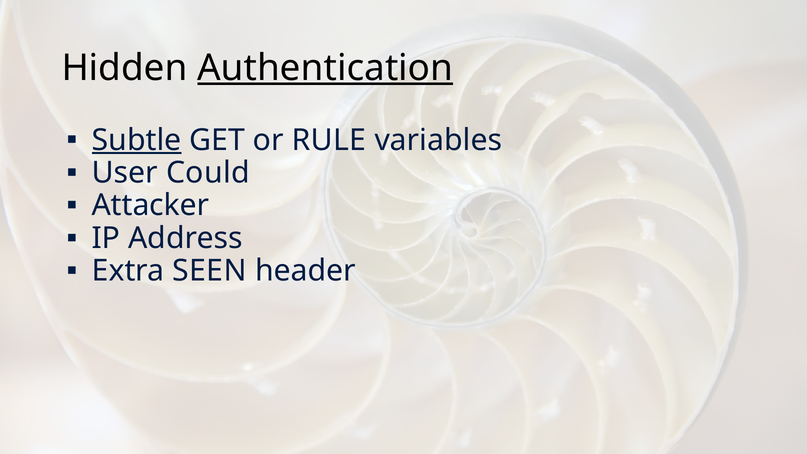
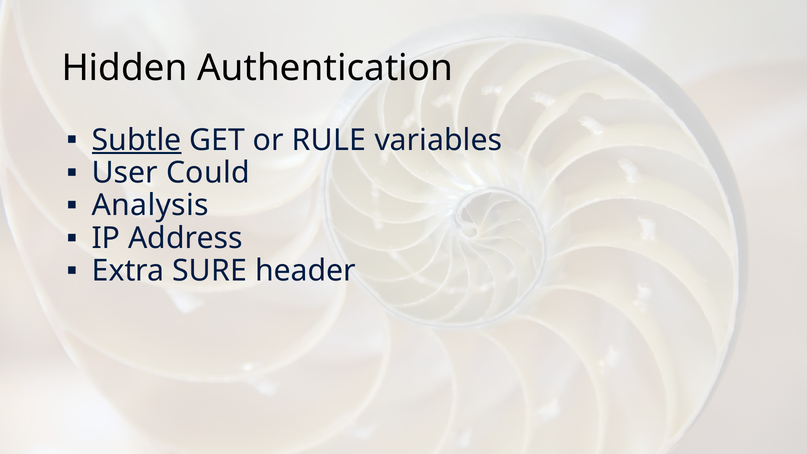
Authentication underline: present -> none (325, 68)
Attacker: Attacker -> Analysis (150, 205)
SEEN: SEEN -> SURE (210, 271)
